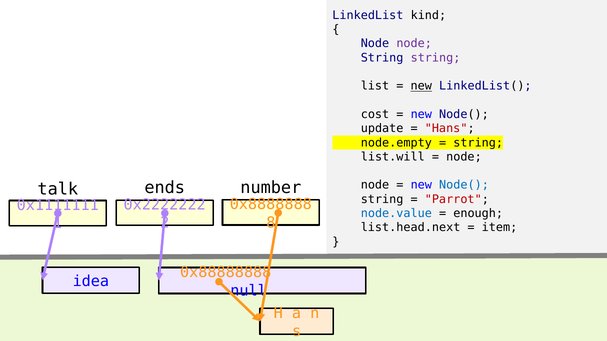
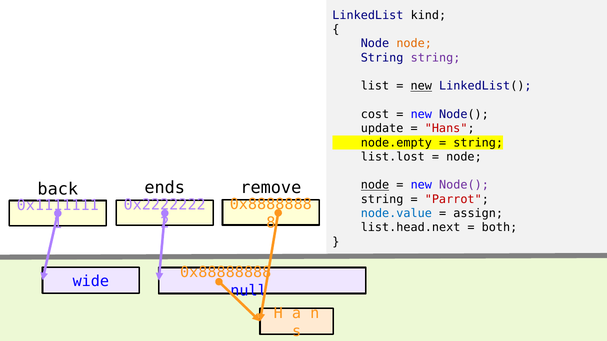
node colour: purple -> orange (414, 44)
list.will: list.will -> list.lost (393, 157)
node underline: none -> present (375, 185)
Node( colour: blue -> purple (464, 185)
number: number -> remove (271, 188)
talk: talk -> back (58, 190)
enough: enough -> assign (478, 214)
item: item -> both (500, 228)
idea: idea -> wide (91, 282)
